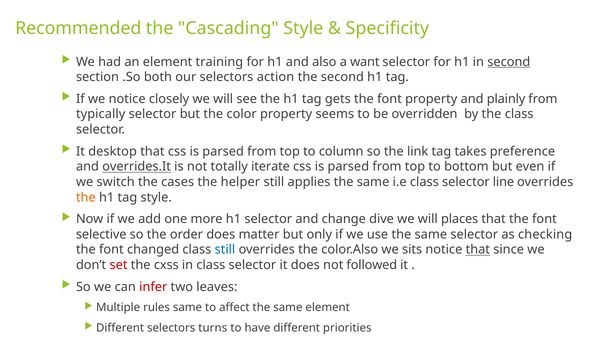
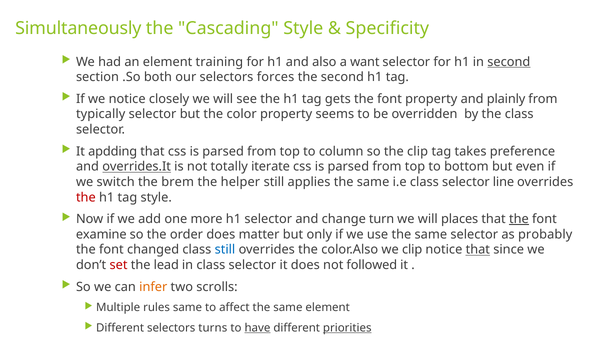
Recommended: Recommended -> Simultaneously (78, 28)
action: action -> forces (276, 77)
desktop: desktop -> apdding (113, 151)
the link: link -> clip (418, 151)
cases: cases -> brem (178, 182)
the colour: orange -> red (86, 197)
dive: dive -> turn (382, 219)
the underline: none -> present (519, 219)
selective: selective -> examine (101, 234)
checking: checking -> probably (545, 234)
we sits: sits -> clip (412, 250)
cxss: cxss -> lead (166, 265)
infer colour: red -> orange (153, 287)
leaves: leaves -> scrolls (217, 287)
have underline: none -> present (257, 328)
priorities underline: none -> present (347, 328)
